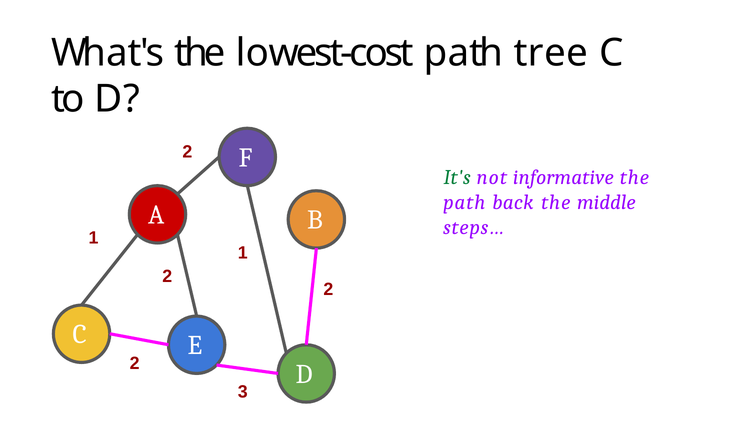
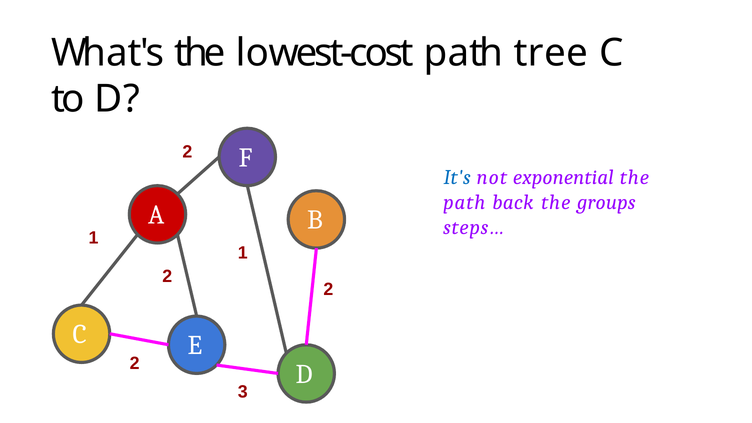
It's colour: green -> blue (457, 177)
informative: informative -> exponential (563, 177)
middle: middle -> groups (606, 202)
